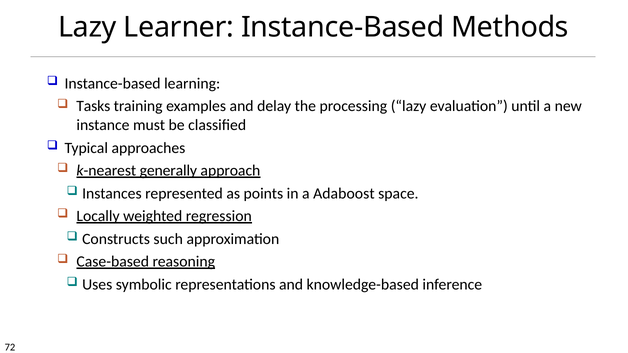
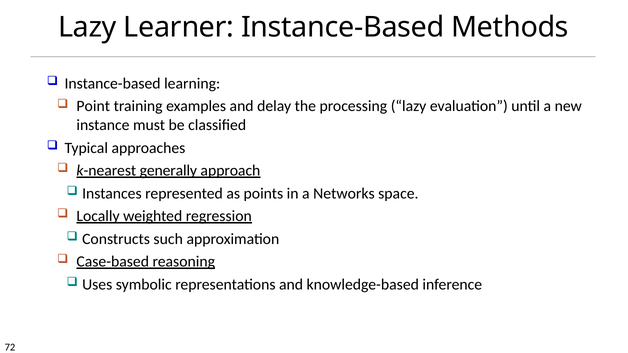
Tasks: Tasks -> Point (93, 106)
Adaboost: Adaboost -> Networks (344, 193)
